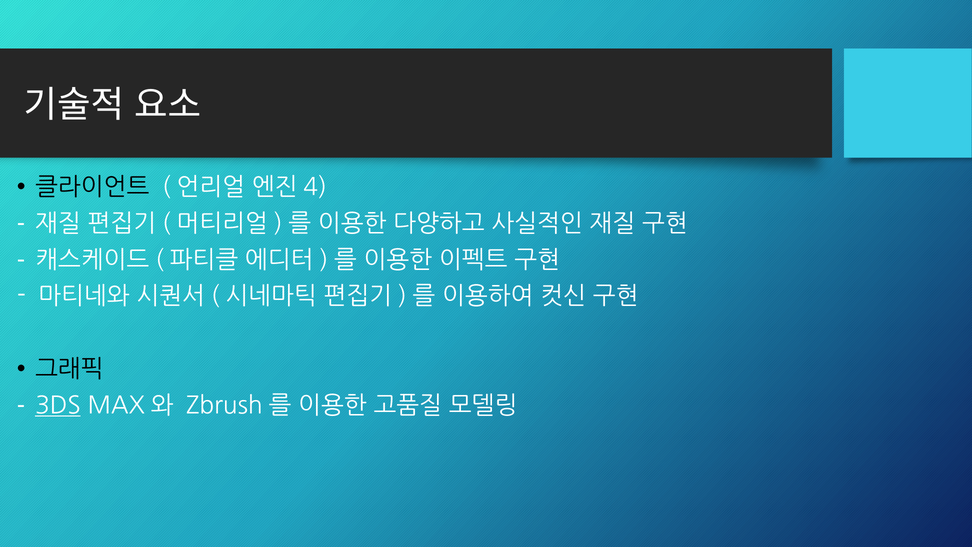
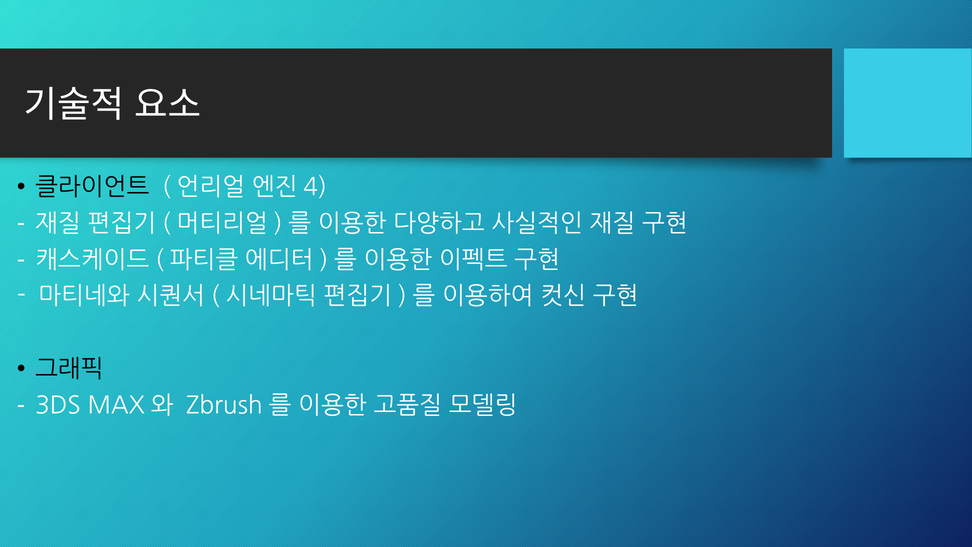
3DS underline: present -> none (58, 405)
